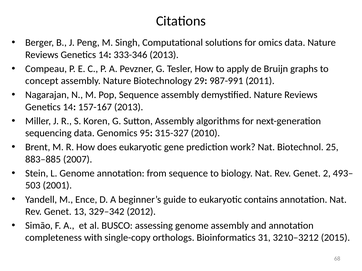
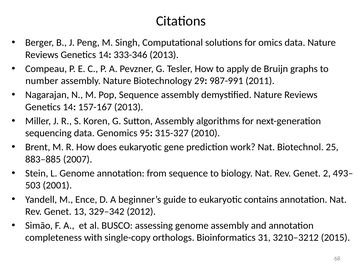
concept: concept -> number (42, 81)
